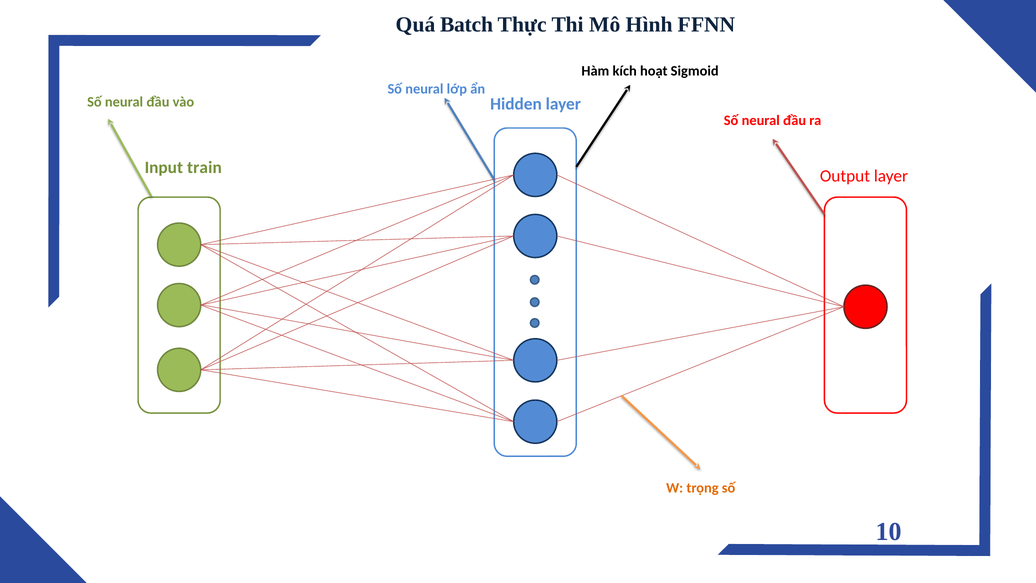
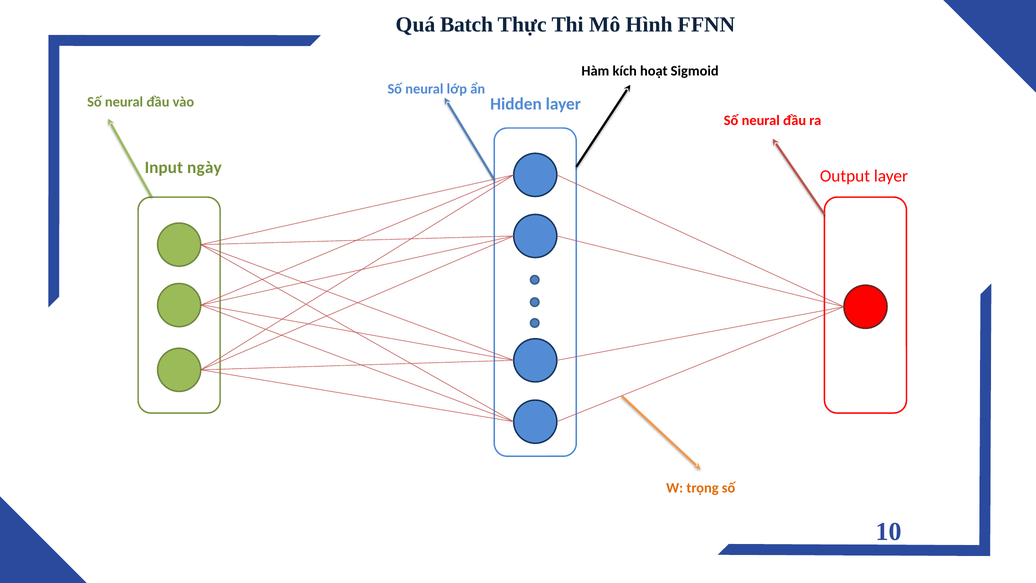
train: train -> ngày (204, 167)
